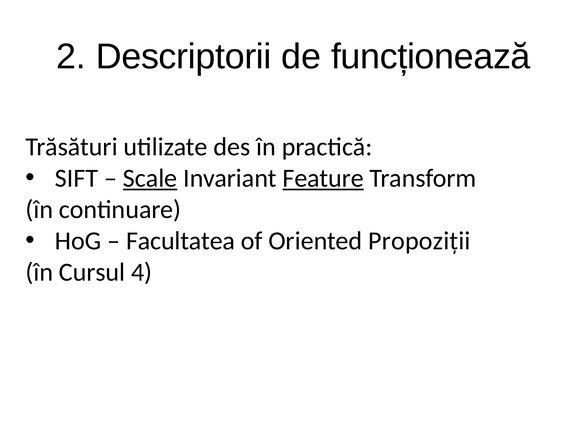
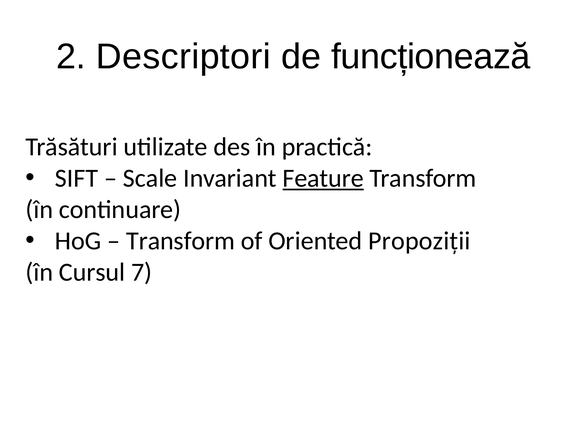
Descriptorii: Descriptorii -> Descriptori (183, 57)
Scale underline: present -> none (150, 178)
Facultatea: Facultatea -> Transform (181, 241)
4: 4 -> 7 (142, 272)
